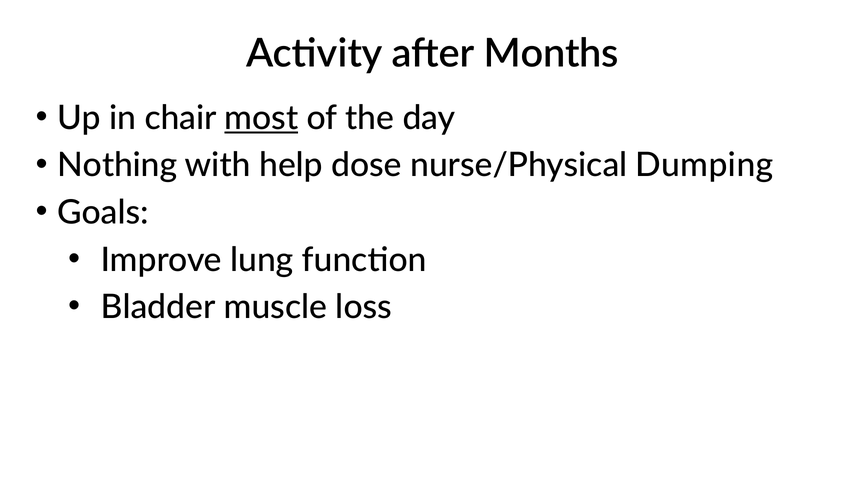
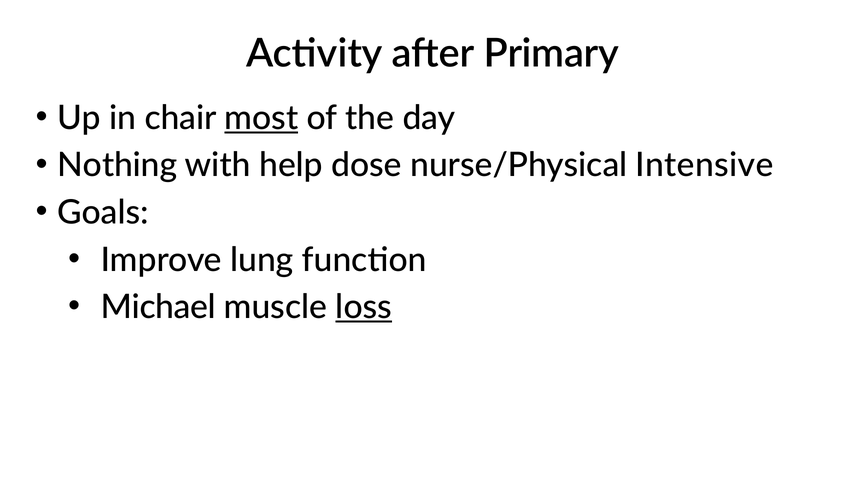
Months: Months -> Primary (551, 54)
Dumping: Dumping -> Intensive (704, 165)
Bladder: Bladder -> Michael (158, 307)
loss underline: none -> present (364, 307)
